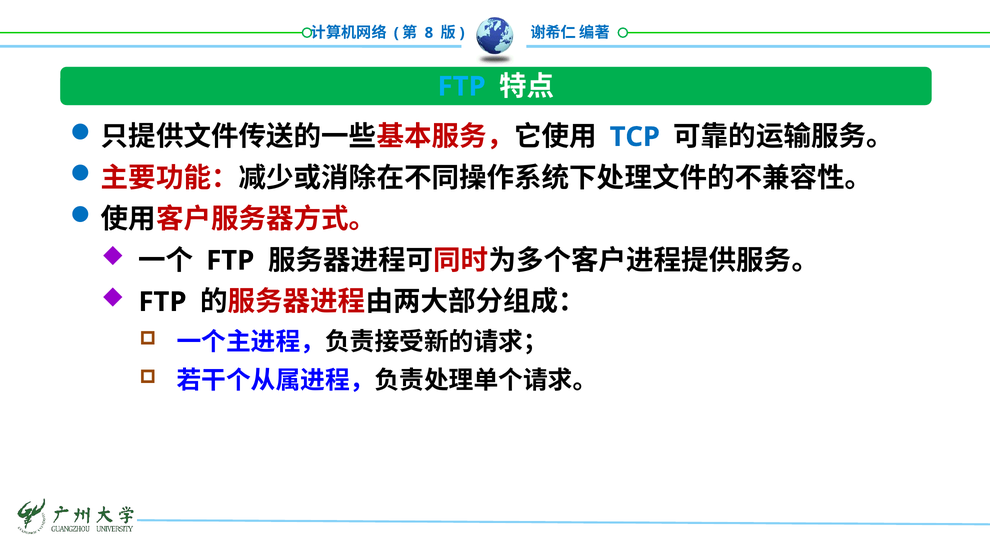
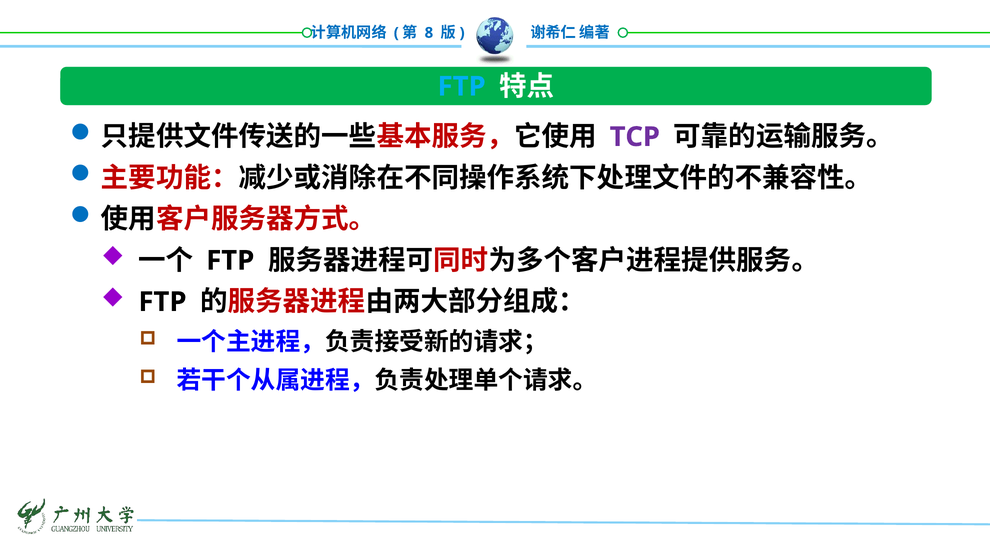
TCP colour: blue -> purple (635, 137)
